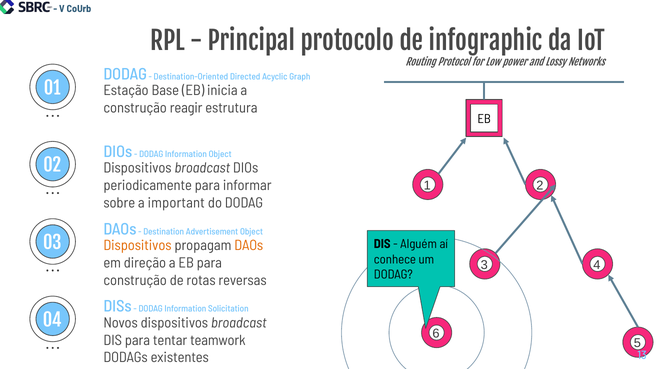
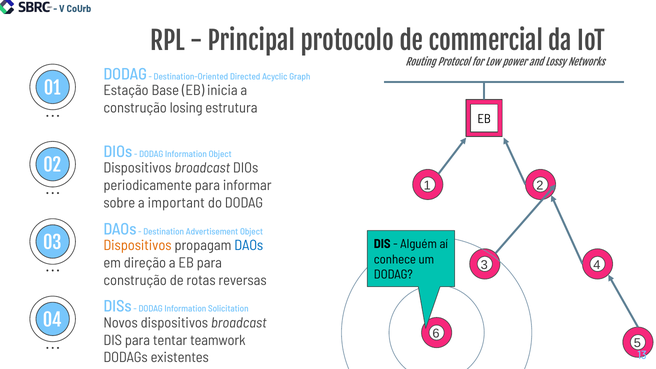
infographic: infographic -> commercial (486, 42)
reagir: reagir -> losing (186, 108)
DAOs colour: orange -> blue (249, 245)
